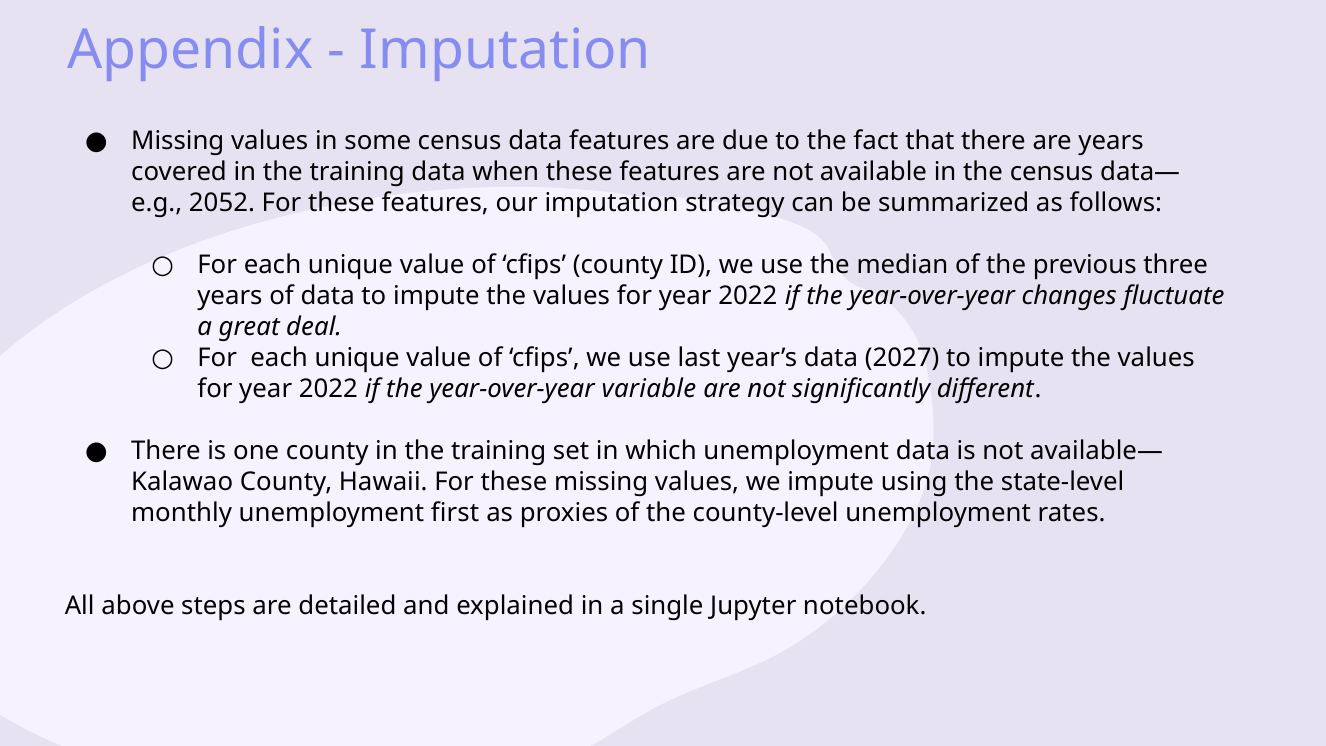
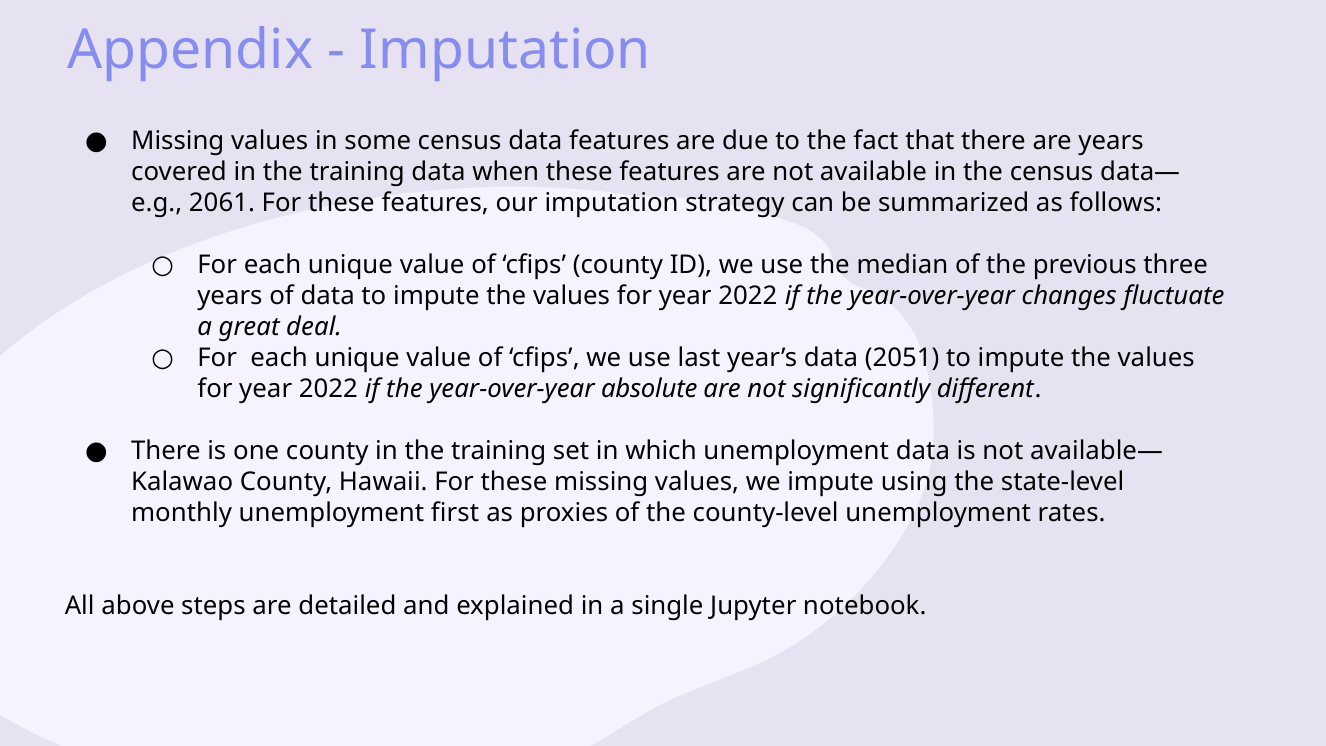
2052: 2052 -> 2061 (222, 203)
2027: 2027 -> 2051 (902, 358)
variable: variable -> absolute (649, 389)
